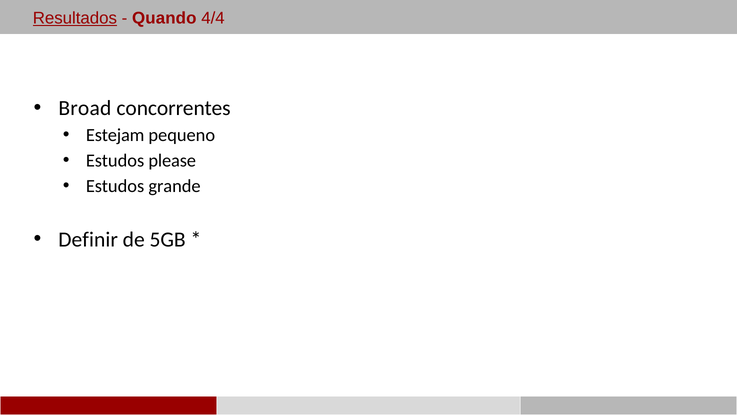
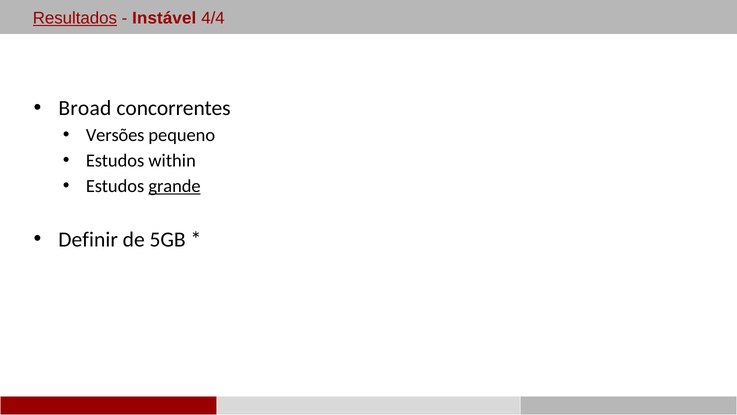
Quando: Quando -> Instável (164, 18)
Estejam: Estejam -> Versões (115, 135)
please: please -> within (172, 160)
grande underline: none -> present (174, 186)
